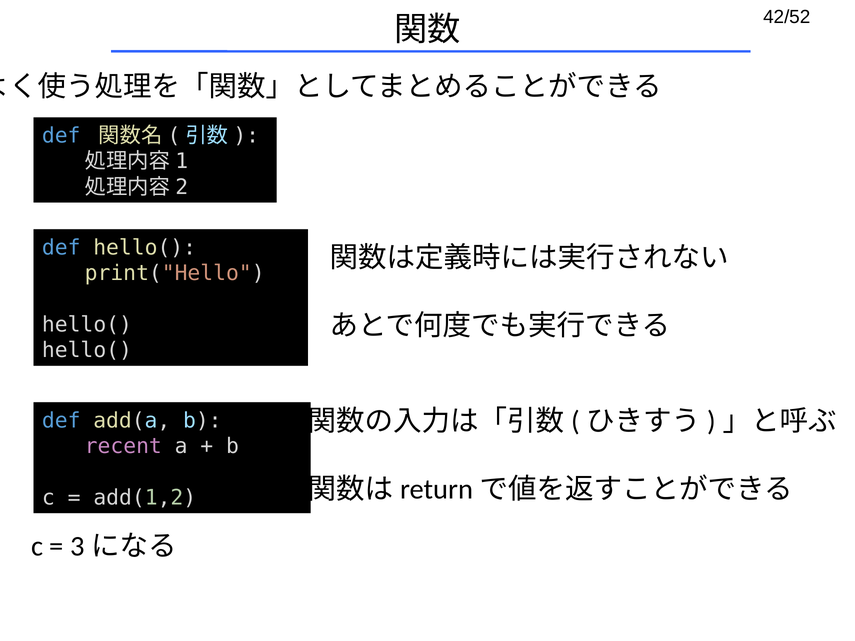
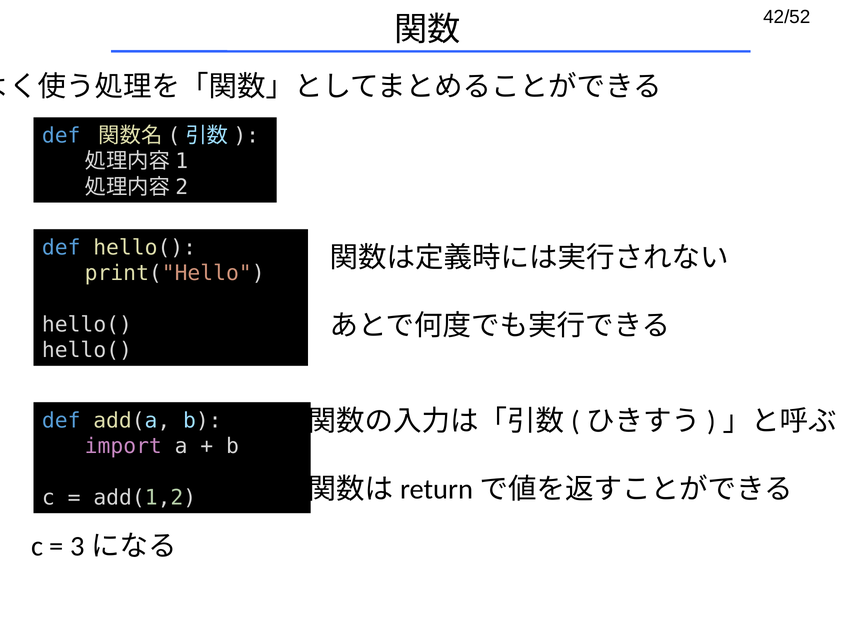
recent: recent -> import (123, 447)
